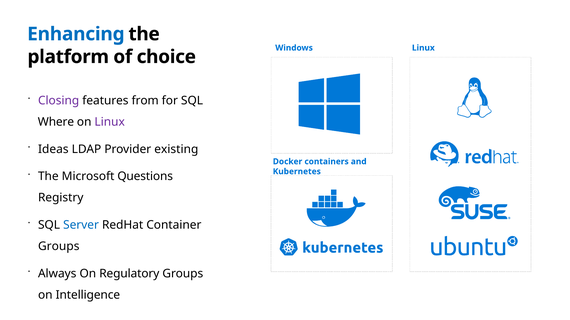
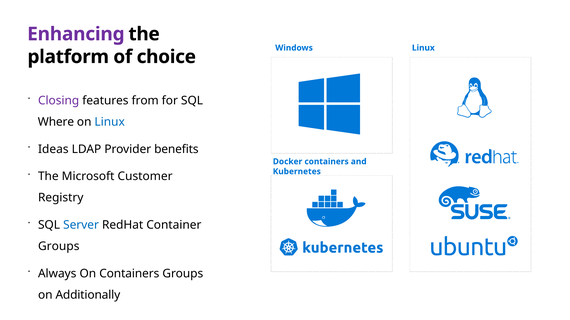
Enhancing colour: blue -> purple (76, 34)
Linux colour: purple -> blue (110, 122)
existing: existing -> benefits (176, 149)
Questions: Questions -> Customer (145, 177)
On Regulatory: Regulatory -> Containers (129, 274)
Intelligence: Intelligence -> Additionally (88, 295)
